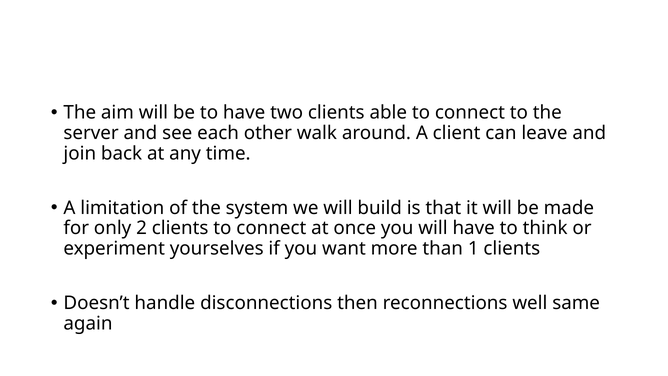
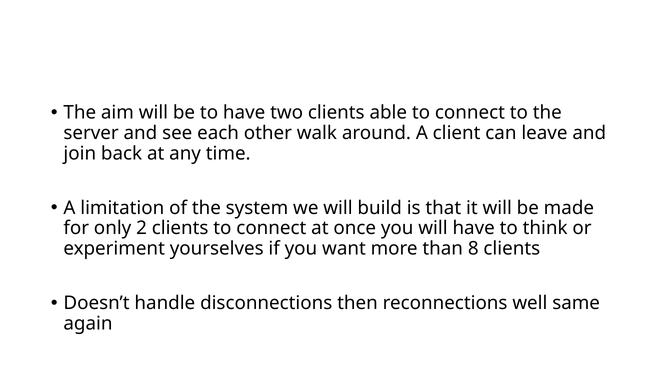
1: 1 -> 8 (473, 248)
